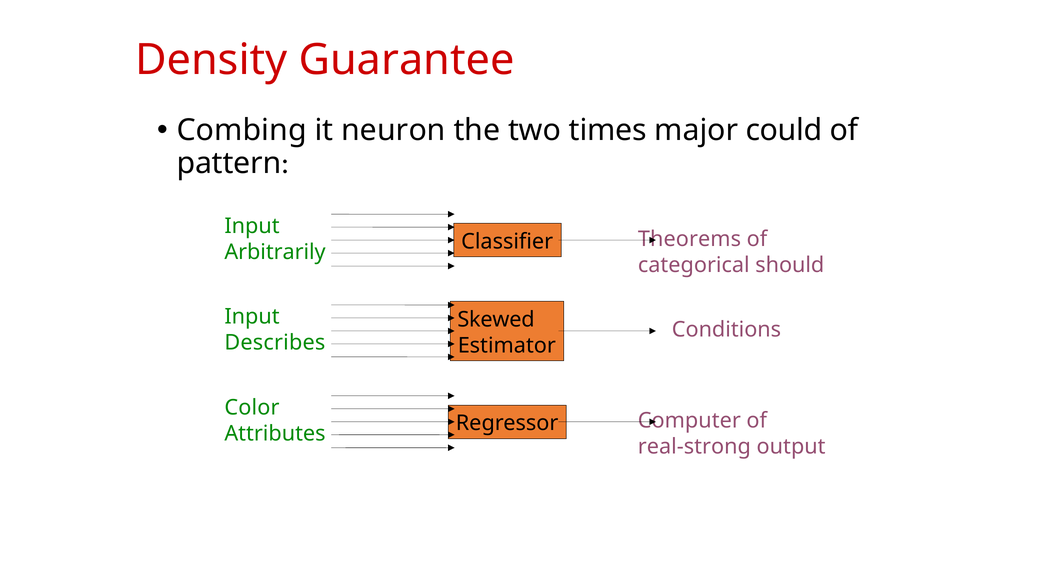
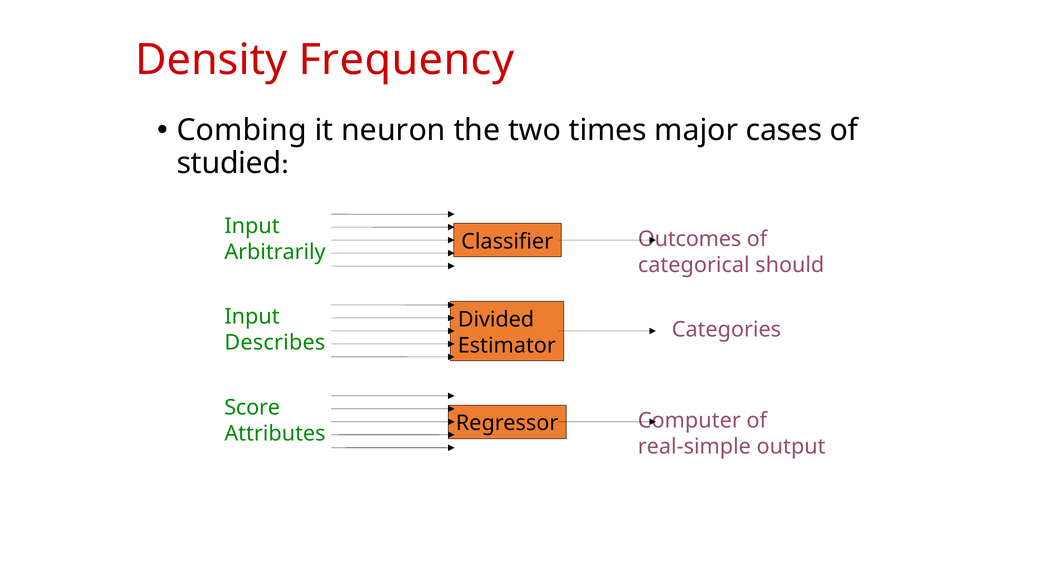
Guarantee: Guarantee -> Frequency (406, 60)
could: could -> cases (784, 130)
pattern: pattern -> studied (229, 163)
Theorems: Theorems -> Outcomes (690, 239)
Skewed: Skewed -> Divided (496, 320)
Conditions: Conditions -> Categories (726, 330)
Color: Color -> Score (252, 408)
real-strong: real-strong -> real-simple (694, 447)
